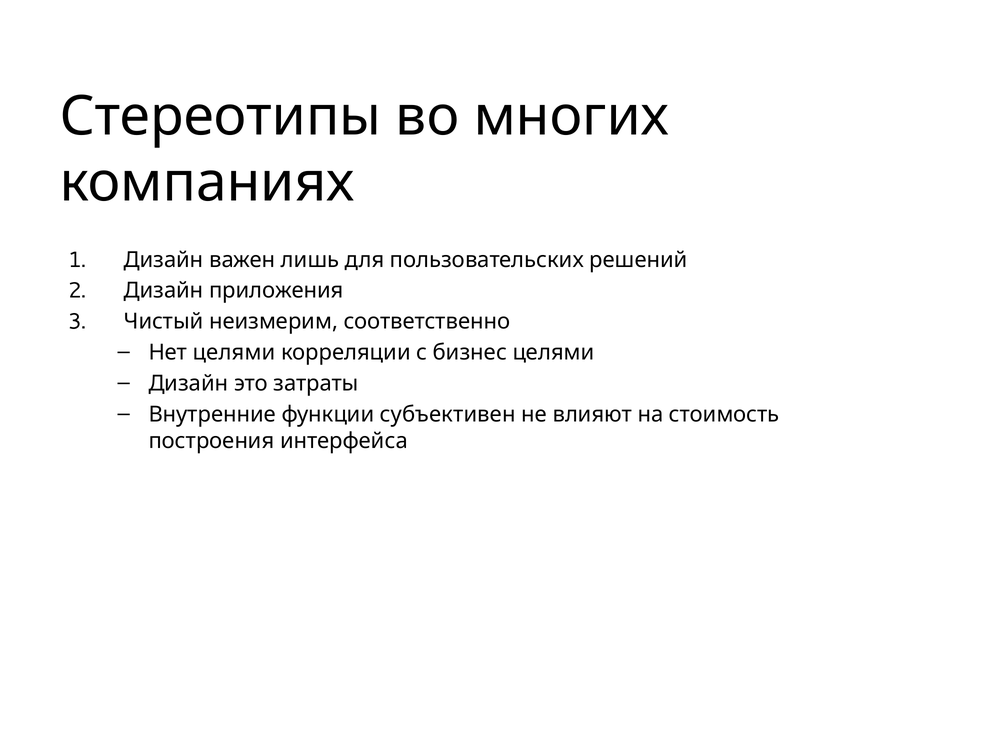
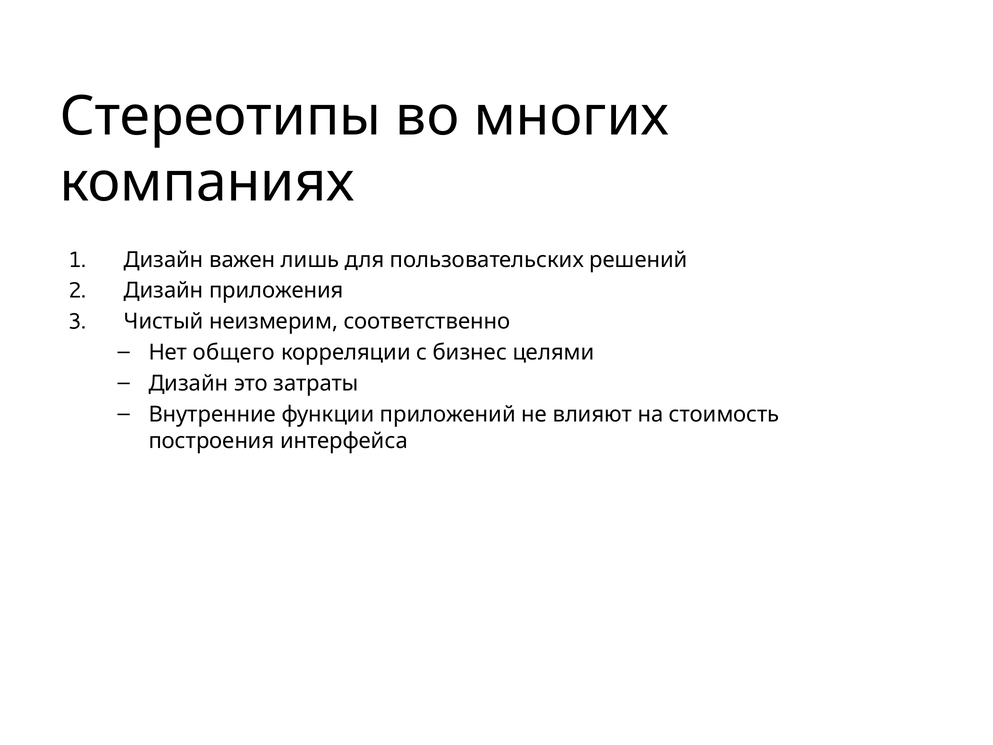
Нет целями: целями -> общего (234, 352)
субъективен: субъективен -> приложений (448, 414)
